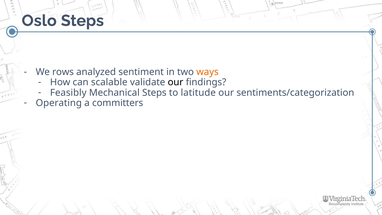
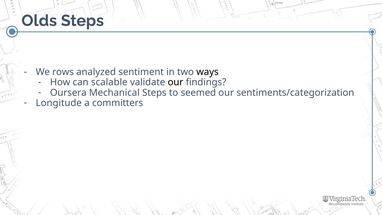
Oslo: Oslo -> Olds (39, 21)
ways colour: orange -> black (207, 72)
Feasibly: Feasibly -> Oursera (68, 93)
latitude: latitude -> seemed (198, 93)
Operating: Operating -> Longitude (59, 103)
